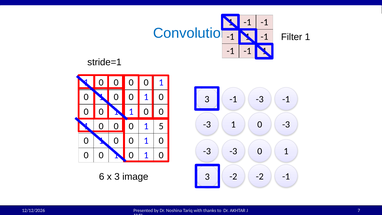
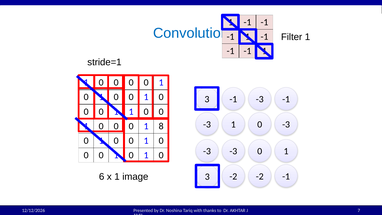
5: 5 -> 8 (161, 126)
x 3: 3 -> 1 (117, 177)
